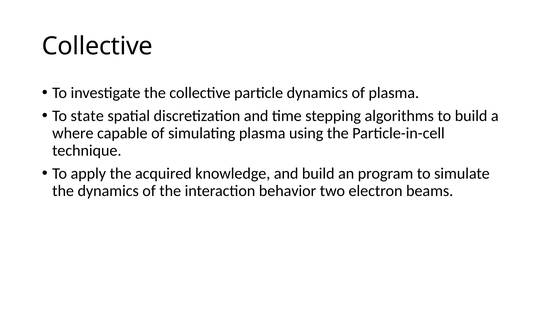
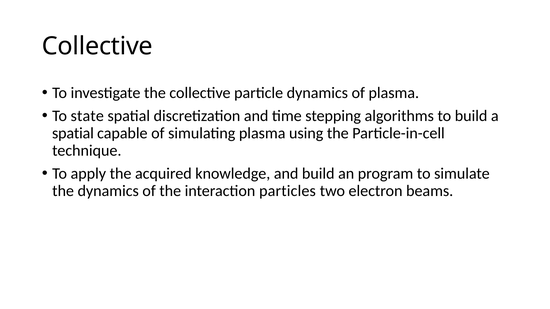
where: where -> spatial (73, 133)
behavior: behavior -> particles (287, 191)
